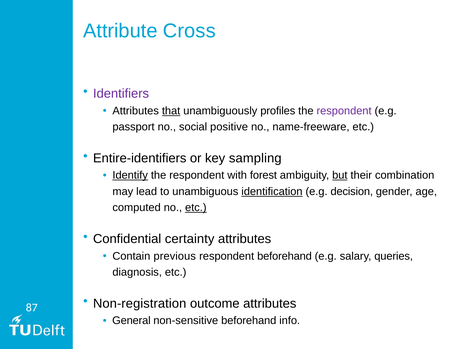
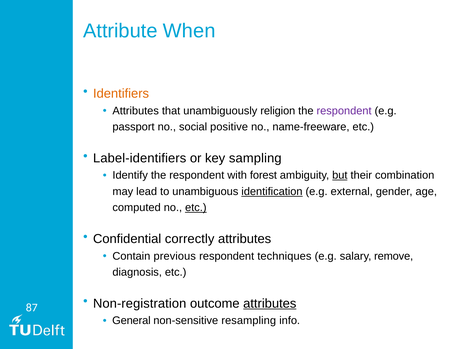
Cross: Cross -> When (189, 31)
Identifiers colour: purple -> orange (121, 94)
that underline: present -> none (171, 111)
profiles: profiles -> religion (278, 111)
Entire-identifiers: Entire-identifiers -> Label-identifiers (140, 158)
Identify underline: present -> none (130, 175)
decision: decision -> external (352, 191)
certainty: certainty -> correctly (190, 239)
respondent beforehand: beforehand -> techniques (284, 256)
queries: queries -> remove (394, 256)
attributes underline: none -> present (270, 303)
non-sensitive beforehand: beforehand -> resampling (249, 320)
